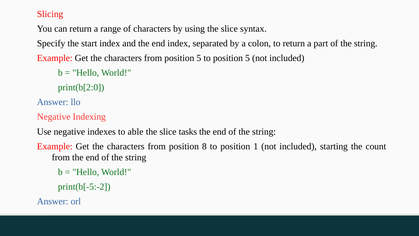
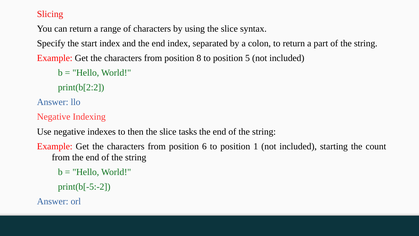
from position 5: 5 -> 8 (199, 58)
print(b[2:0: print(b[2:0 -> print(b[2:2 (81, 87)
able: able -> then (136, 131)
8: 8 -> 6 (204, 146)
